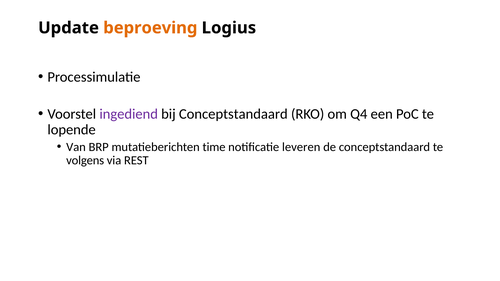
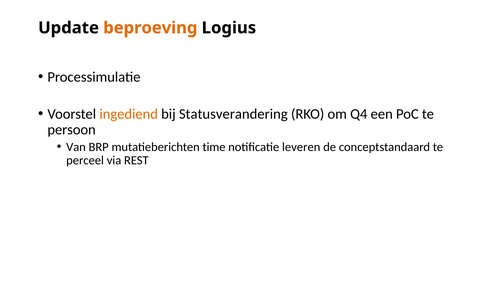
ingediend colour: purple -> orange (129, 114)
bij Conceptstandaard: Conceptstandaard -> Statusverandering (233, 114)
lopende: lopende -> persoon (72, 130)
volgens: volgens -> perceel (85, 161)
